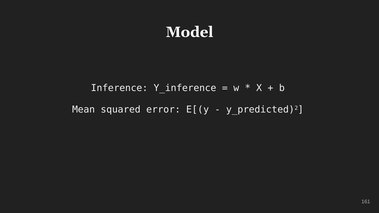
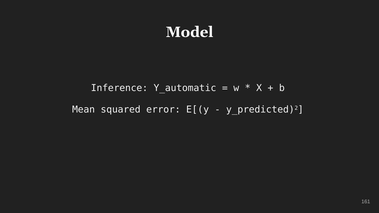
Y_inference: Y_inference -> Y_automatic (185, 88)
